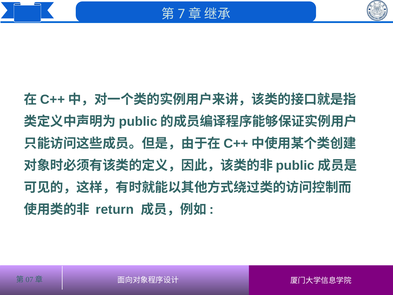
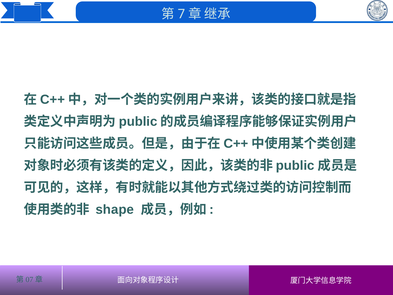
return: return -> shape (115, 209)
